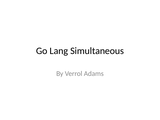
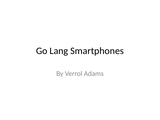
Simultaneous: Simultaneous -> Smartphones (97, 51)
